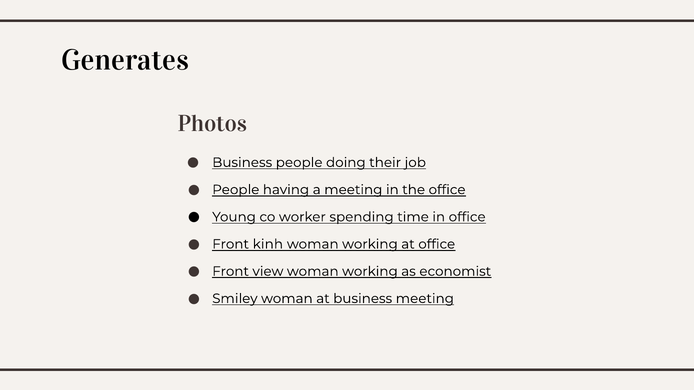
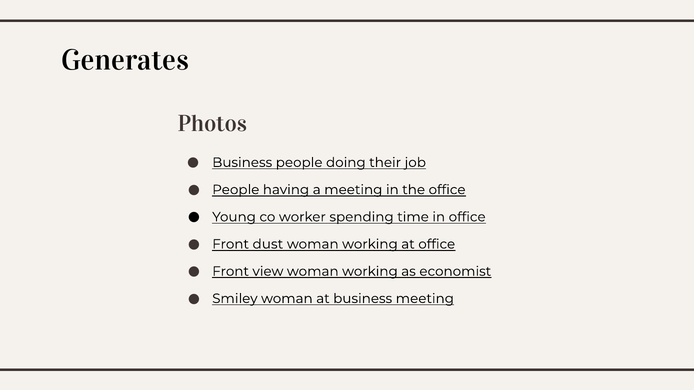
kinh: kinh -> dust (268, 244)
